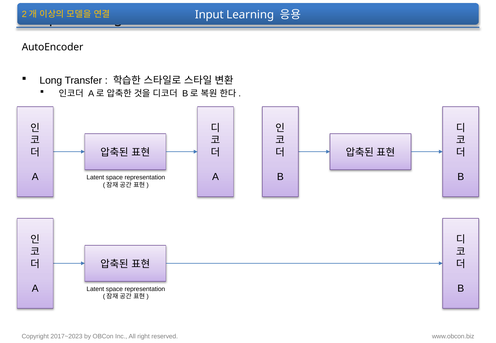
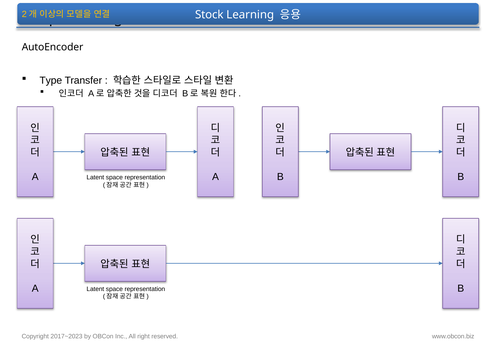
Input: Input -> Stock (209, 15)
Long: Long -> Type (51, 80)
